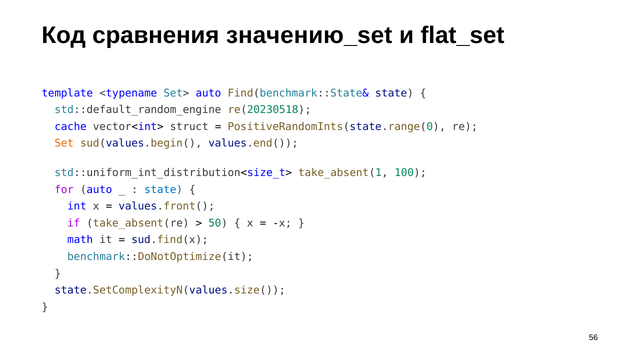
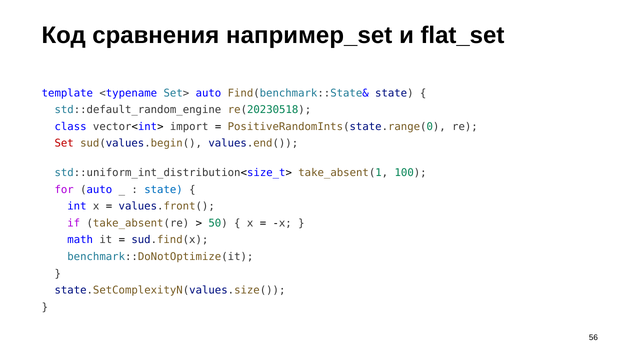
значению_set: значению_set -> например_set (309, 36)
cache: cache -> class (71, 127)
struct: struct -> import (189, 127)
Set colour: orange -> red (64, 144)
